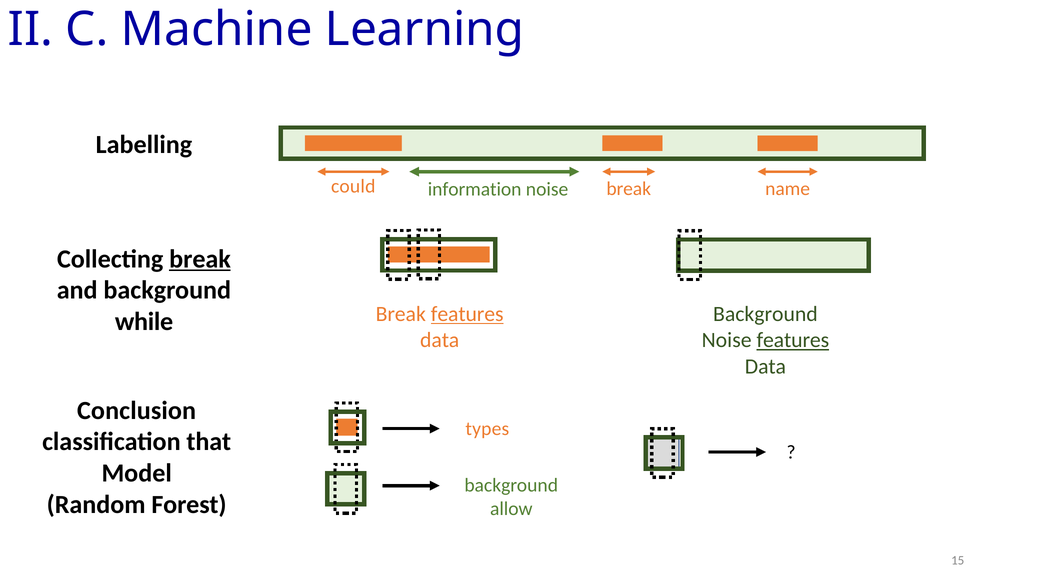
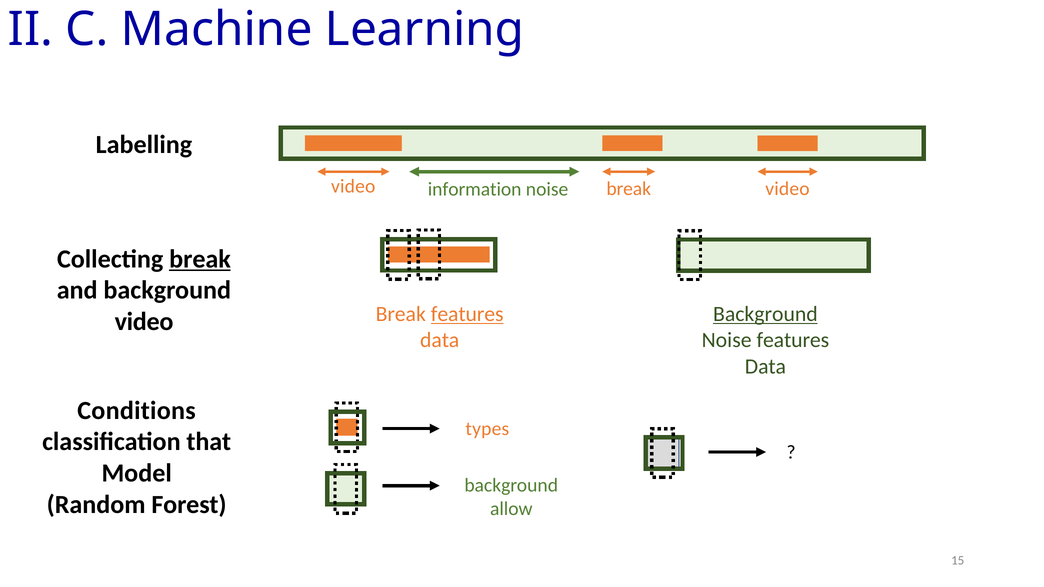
could: could -> video (353, 187)
break name: name -> video (787, 189)
Background underline: none -> present (765, 314)
while: while -> video (144, 322)
features underline: present -> none (793, 340)
Conclusion: Conclusion -> Conditions (136, 411)
